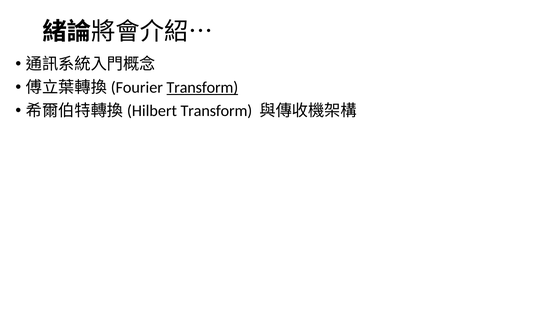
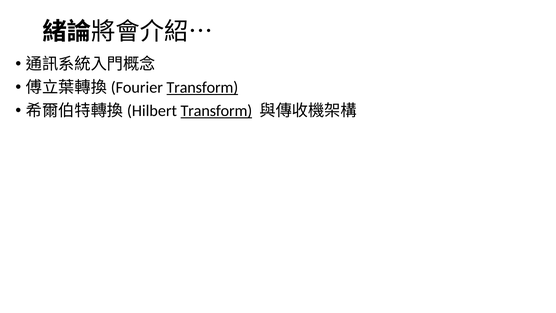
Transform underline: none -> present (216, 111)
